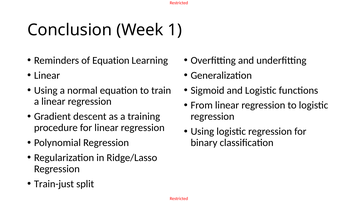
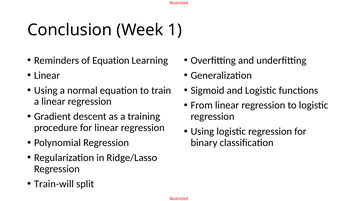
Train-just: Train-just -> Train-will (54, 184)
